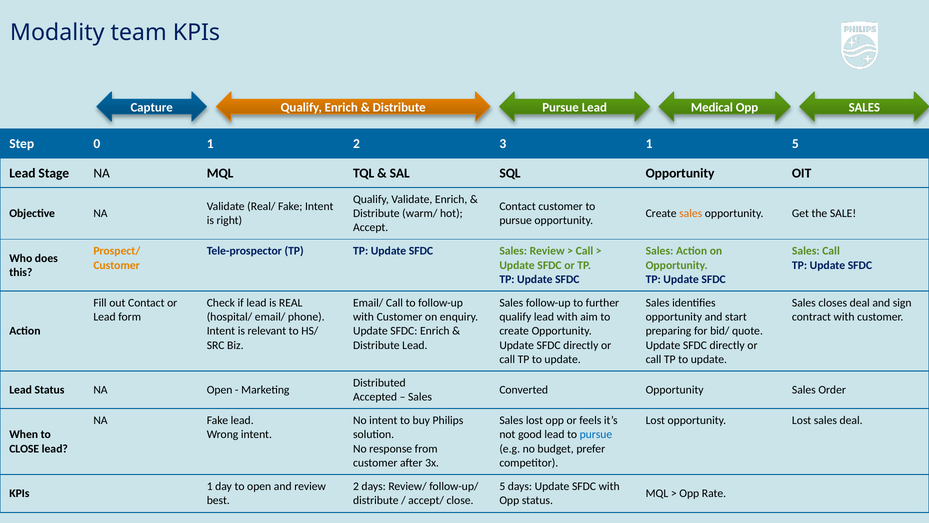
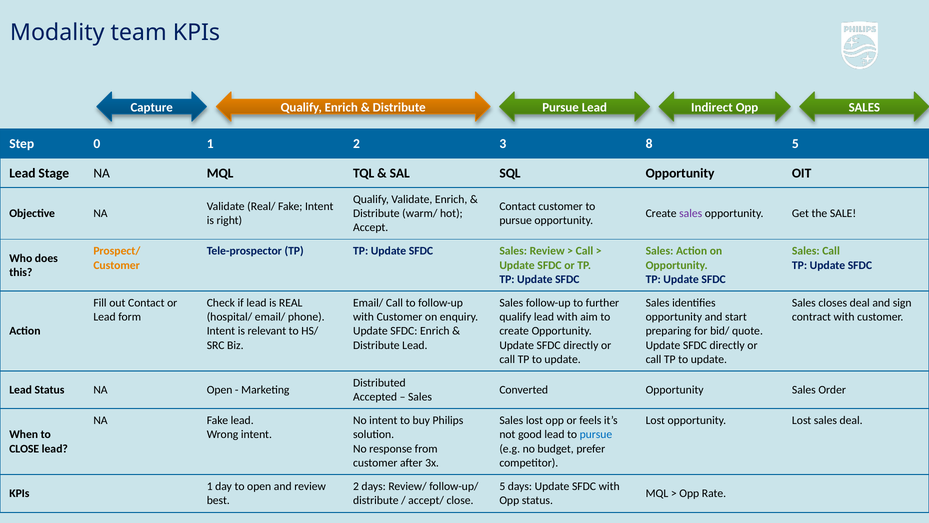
Medical: Medical -> Indirect (712, 107)
3 1: 1 -> 8 (649, 144)
sales colour: orange -> purple (691, 213)
